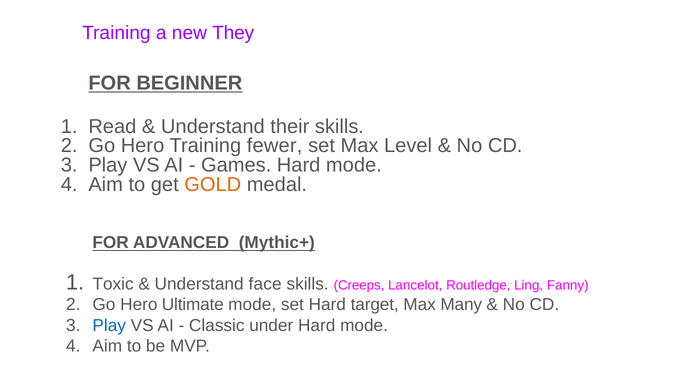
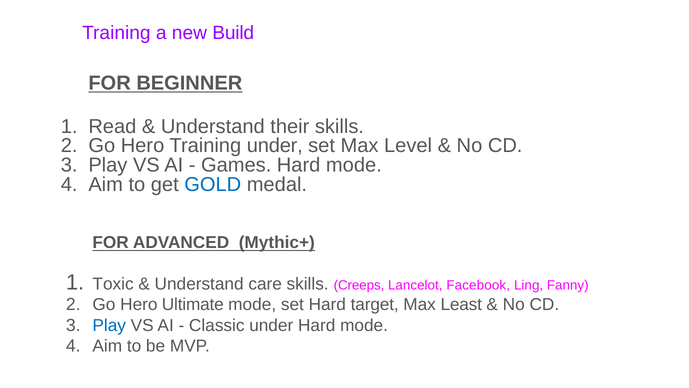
They: They -> Build (233, 33)
Training fewer: fewer -> under (275, 146)
GOLD colour: orange -> blue (213, 184)
face: face -> care (265, 284)
Routledge: Routledge -> Facebook (478, 285)
Many: Many -> Least (461, 304)
